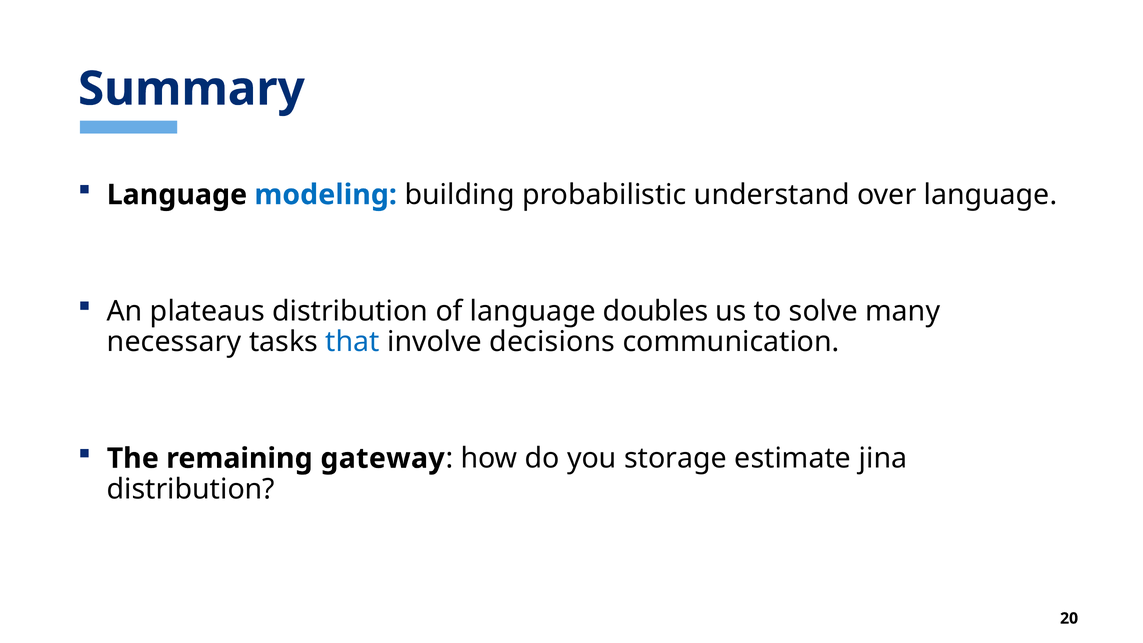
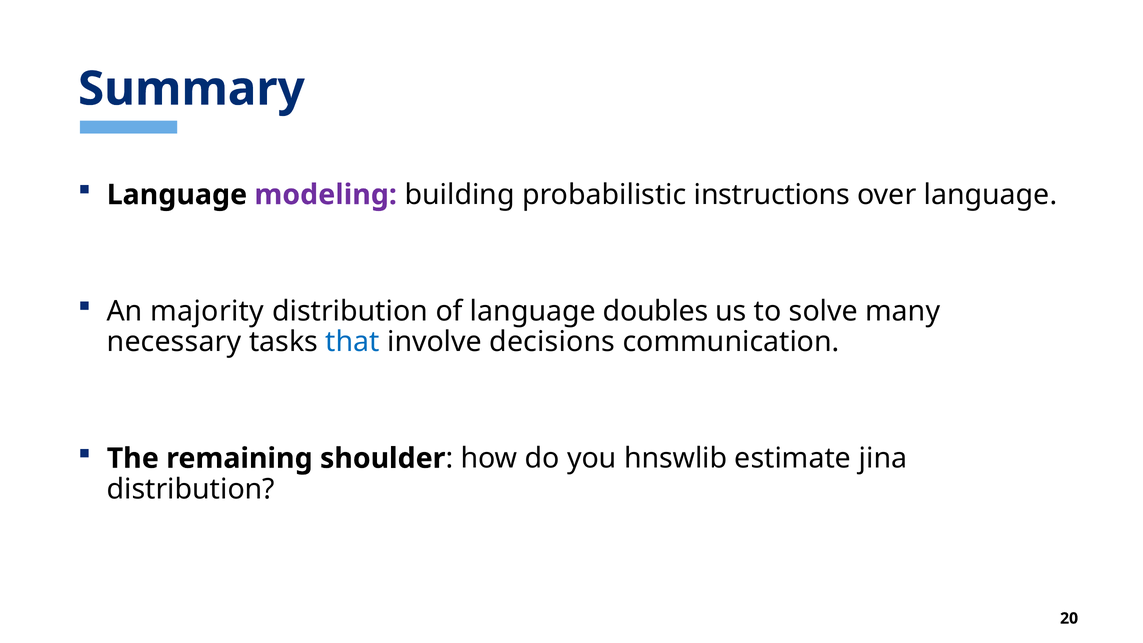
modeling colour: blue -> purple (326, 195)
understand: understand -> instructions (772, 195)
plateaus: plateaus -> majority (207, 311)
gateway: gateway -> shoulder (383, 458)
storage: storage -> hnswlib (676, 458)
